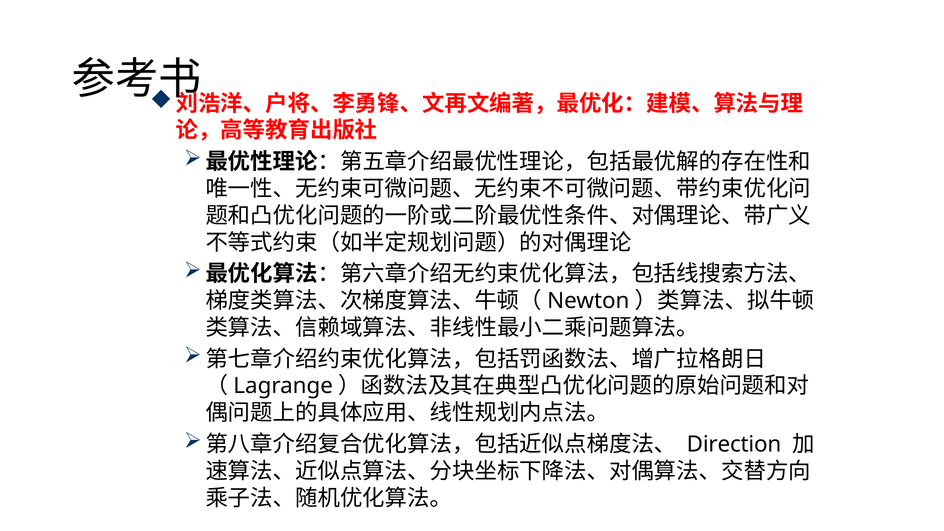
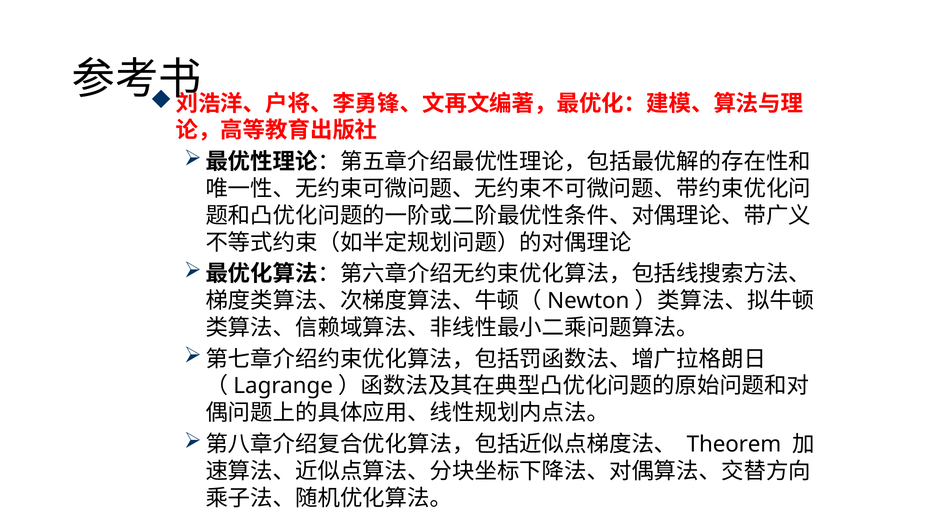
Direction: Direction -> Theorem (734, 444)
